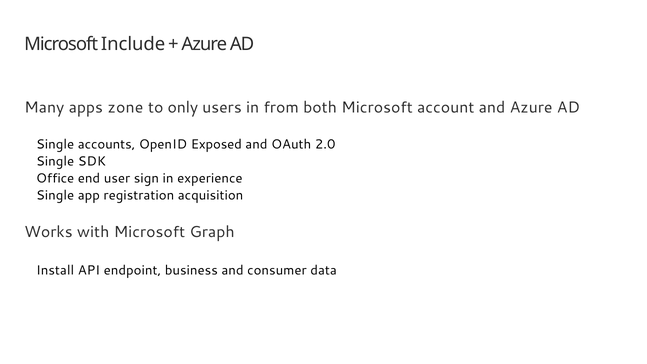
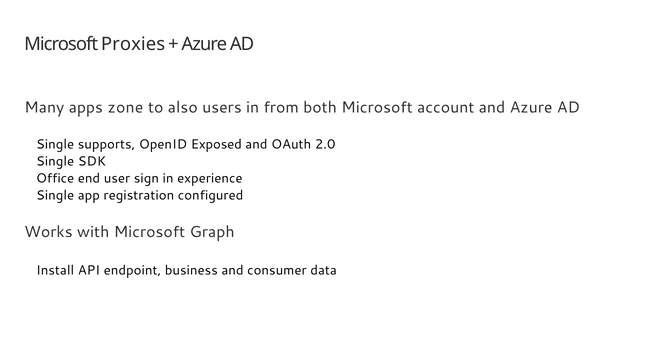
Include: Include -> Proxies (133, 44)
only: only -> also (183, 107)
accounts: accounts -> supports (107, 144)
acquisition: acquisition -> configured (211, 195)
